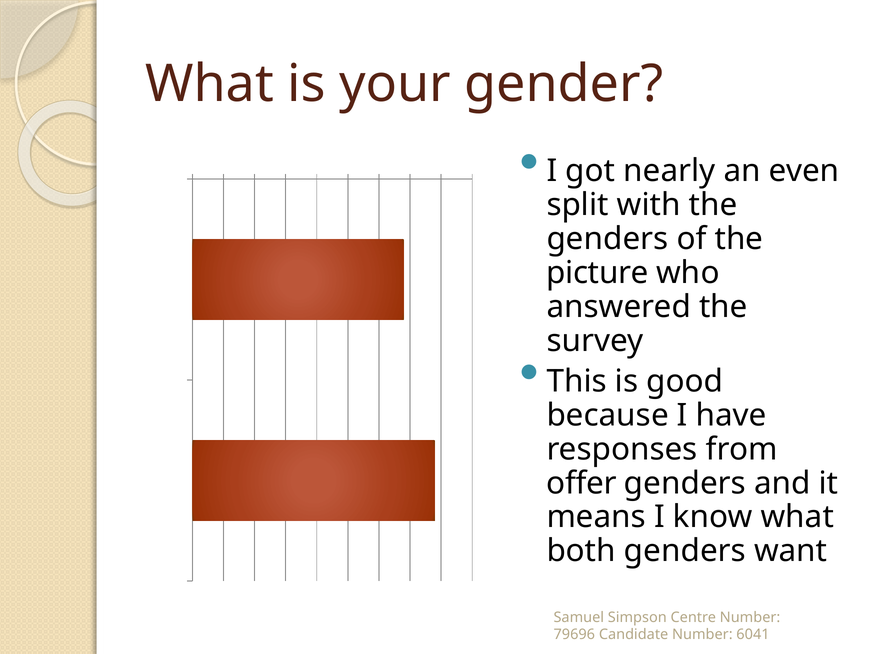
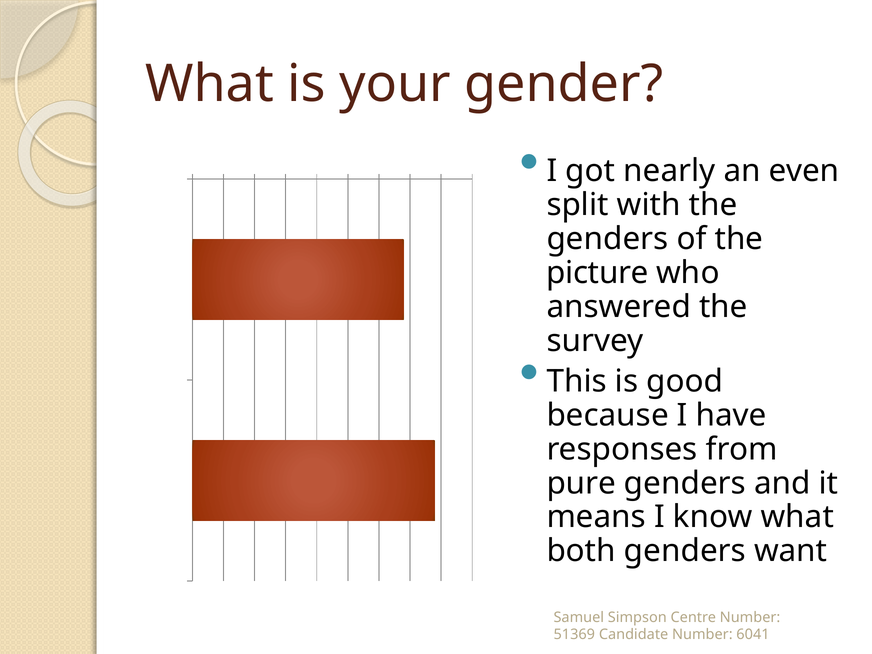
offer: offer -> pure (581, 483)
79696: 79696 -> 51369 (574, 635)
